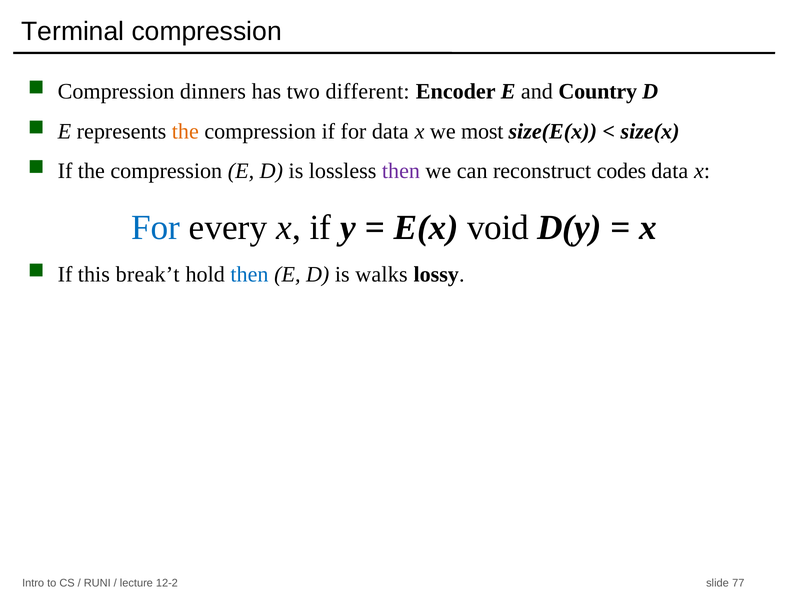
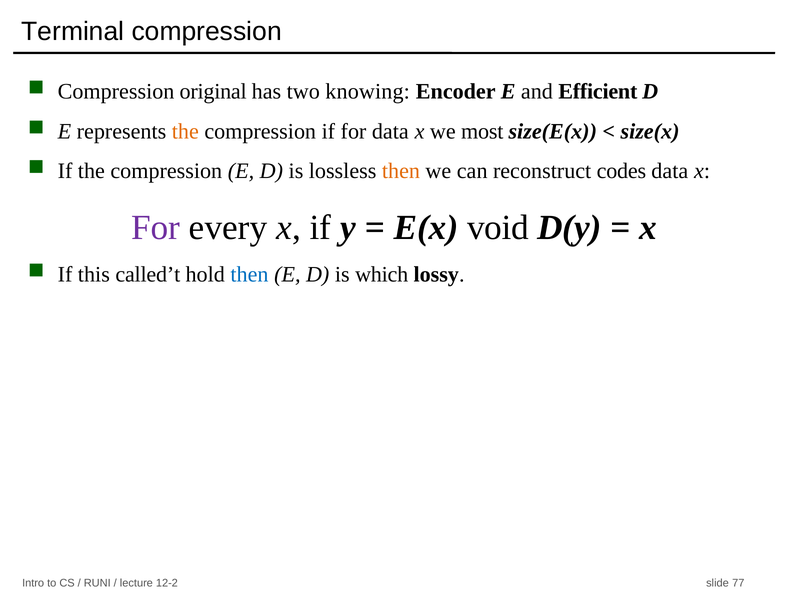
dinners: dinners -> original (213, 92)
different: different -> knowing (368, 92)
Country: Country -> Efficient (598, 92)
then colour: purple -> orange (401, 171)
For colour: blue -> purple (156, 228)
break’t: break’t -> called’t (148, 275)
walks: walks -> which (382, 275)
